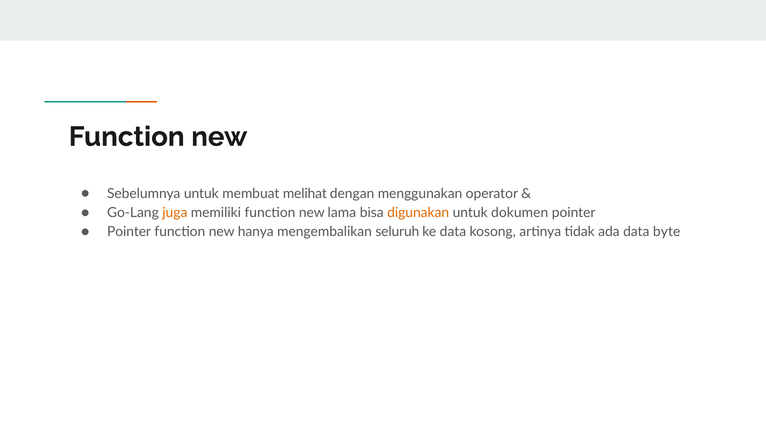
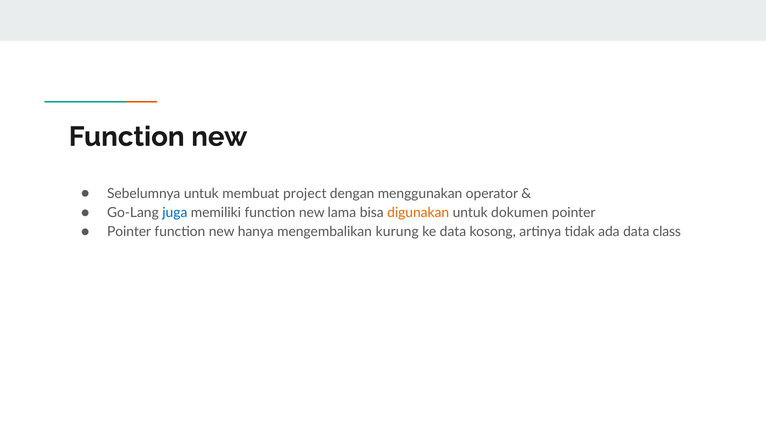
melihat: melihat -> project (305, 194)
juga colour: orange -> blue (175, 213)
seluruh: seluruh -> kurung (397, 232)
byte: byte -> class (667, 232)
